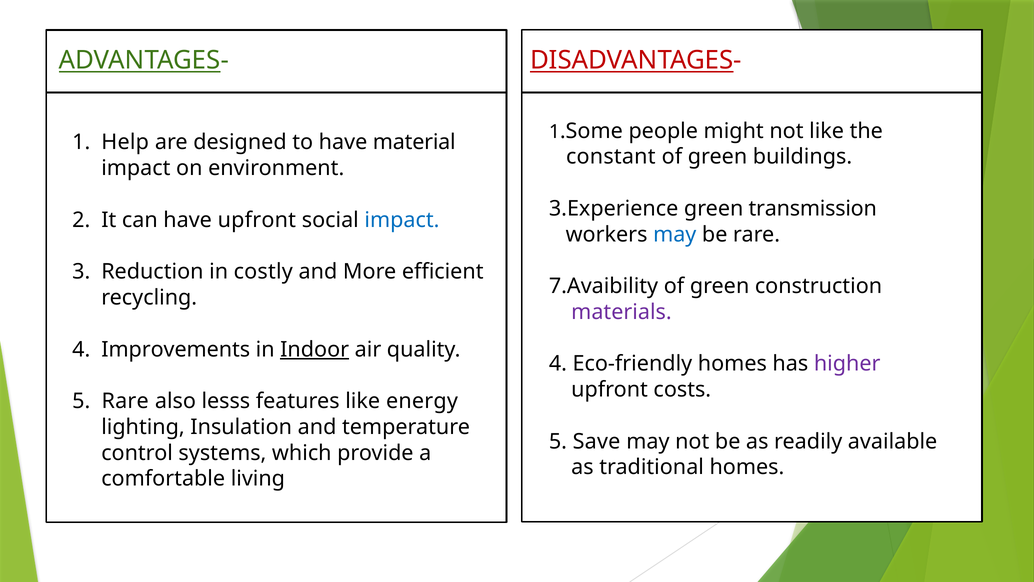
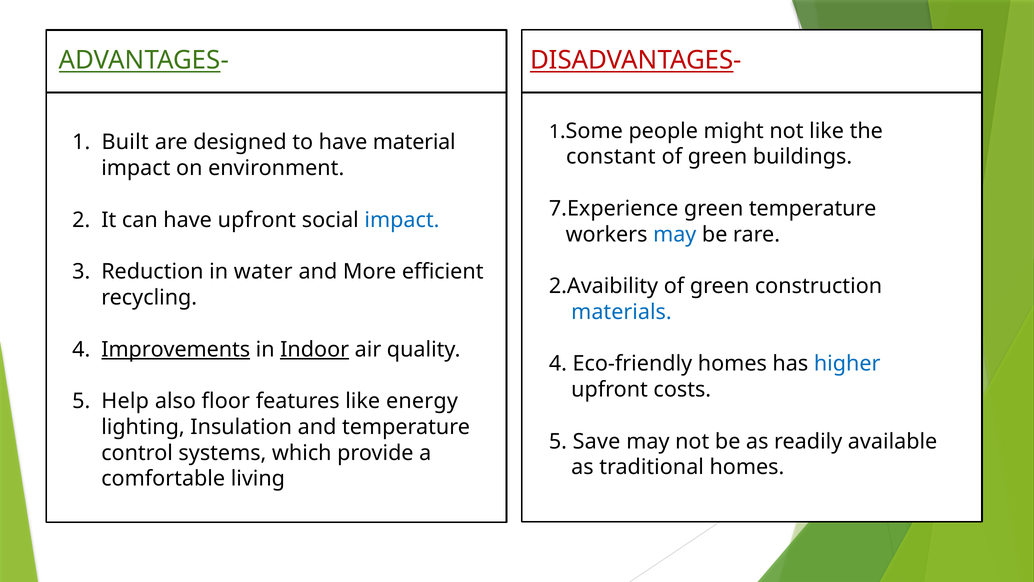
Help: Help -> Built (125, 142)
3.Experience: 3.Experience -> 7.Experience (614, 208)
green transmission: transmission -> temperature (813, 208)
costly: costly -> water (263, 272)
7.Avaibility: 7.Avaibility -> 2.Avaibility (603, 286)
materials colour: purple -> blue (621, 312)
Improvements underline: none -> present (176, 349)
higher colour: purple -> blue (847, 364)
5 Rare: Rare -> Help (125, 401)
lesss: lesss -> floor (226, 401)
